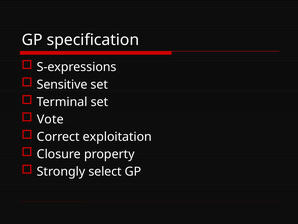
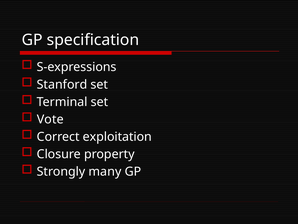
Sensitive: Sensitive -> Stanford (62, 84)
select: select -> many (105, 171)
